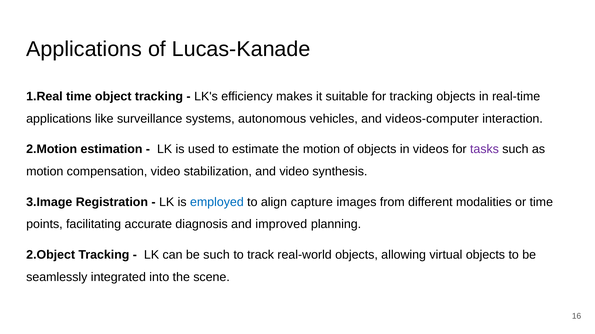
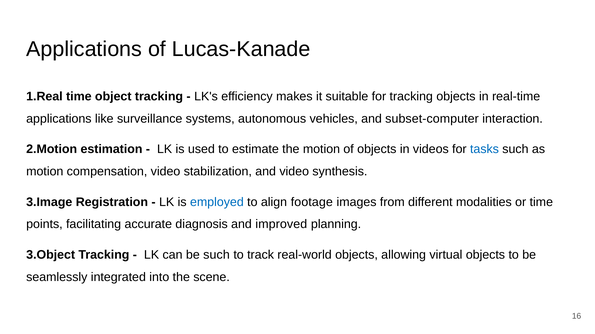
videos-computer: videos-computer -> subset-computer (432, 119)
tasks colour: purple -> blue (484, 150)
capture: capture -> footage (312, 202)
2.Object: 2.Object -> 3.Object (51, 255)
